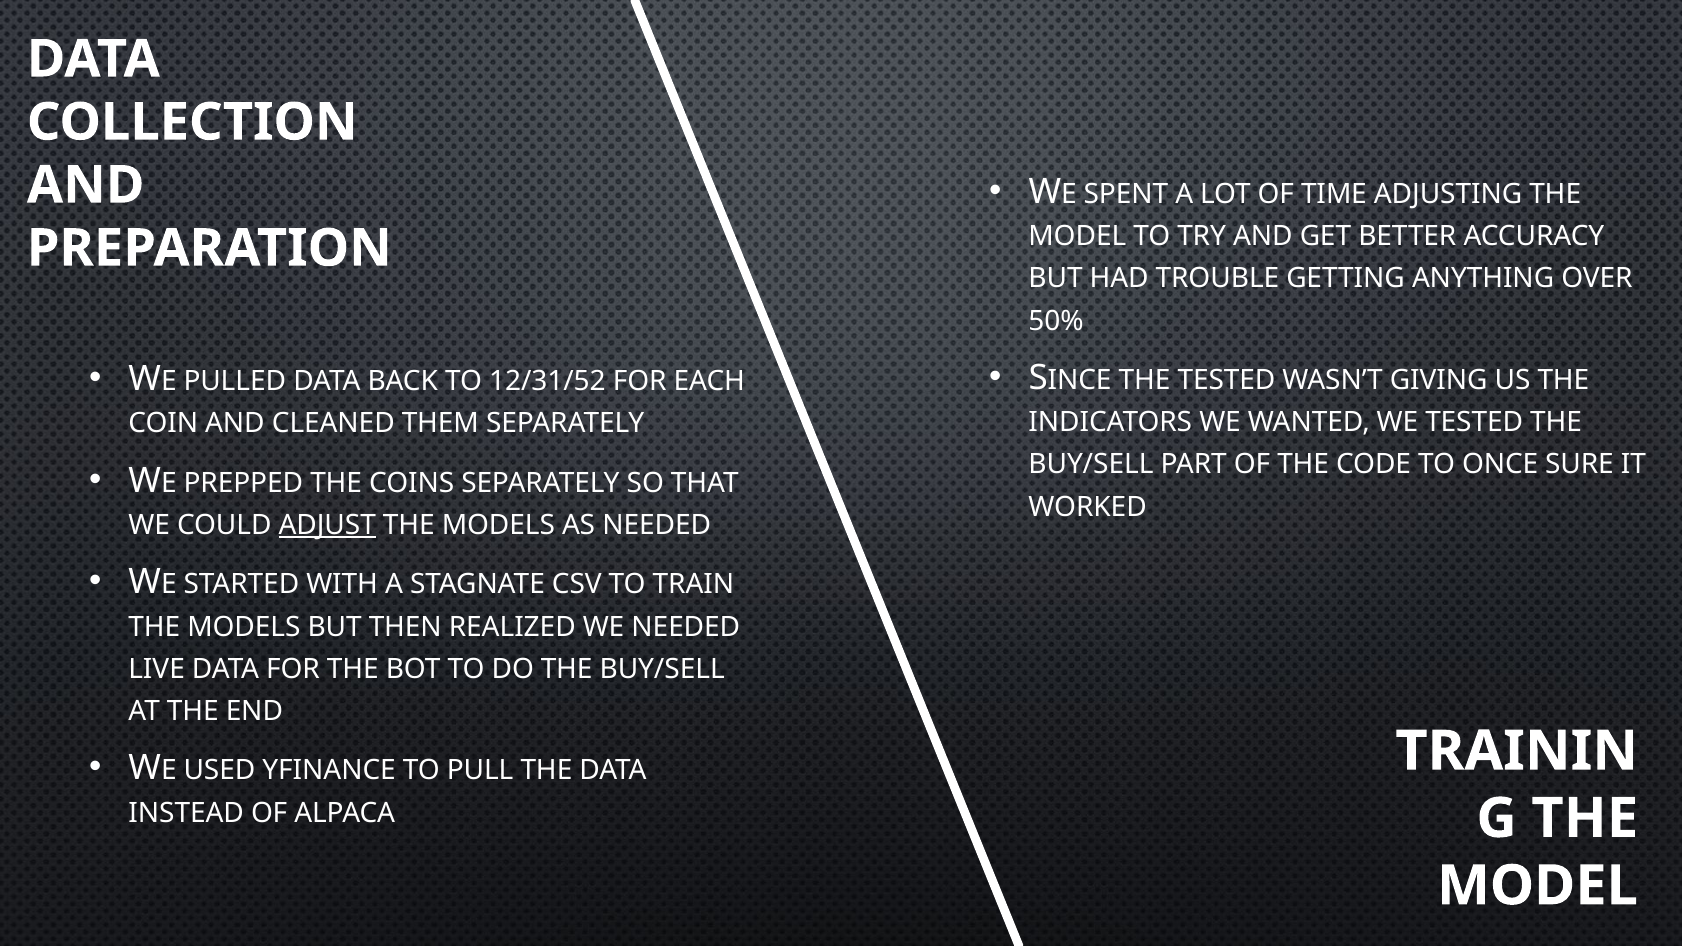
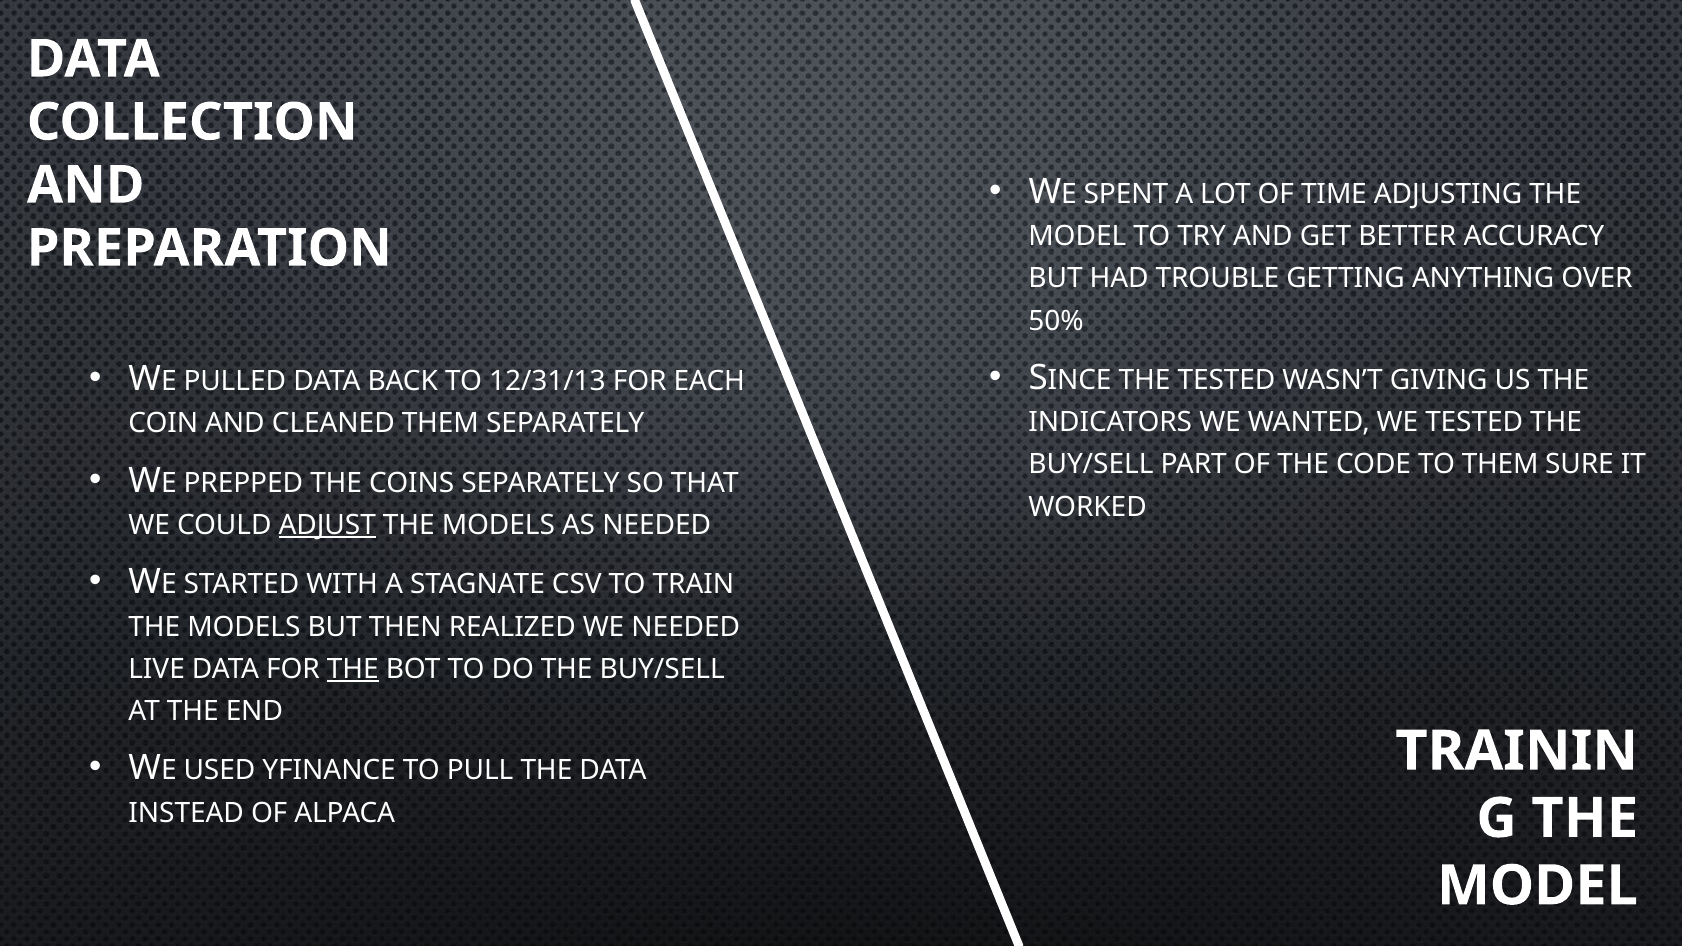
12/31/52: 12/31/52 -> 12/31/13 (547, 381)
TO ONCE: ONCE -> THEM (1500, 465)
THE underline: none -> present (353, 669)
